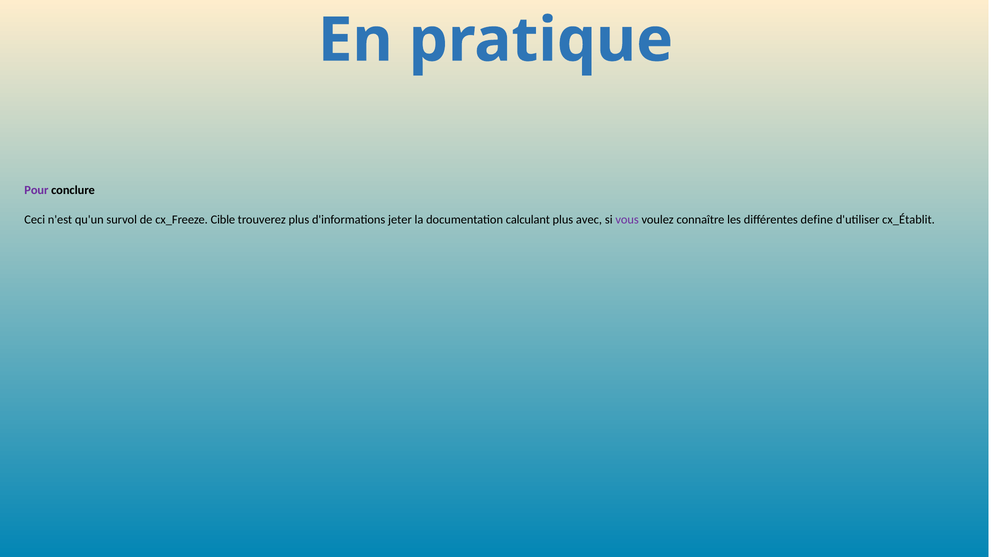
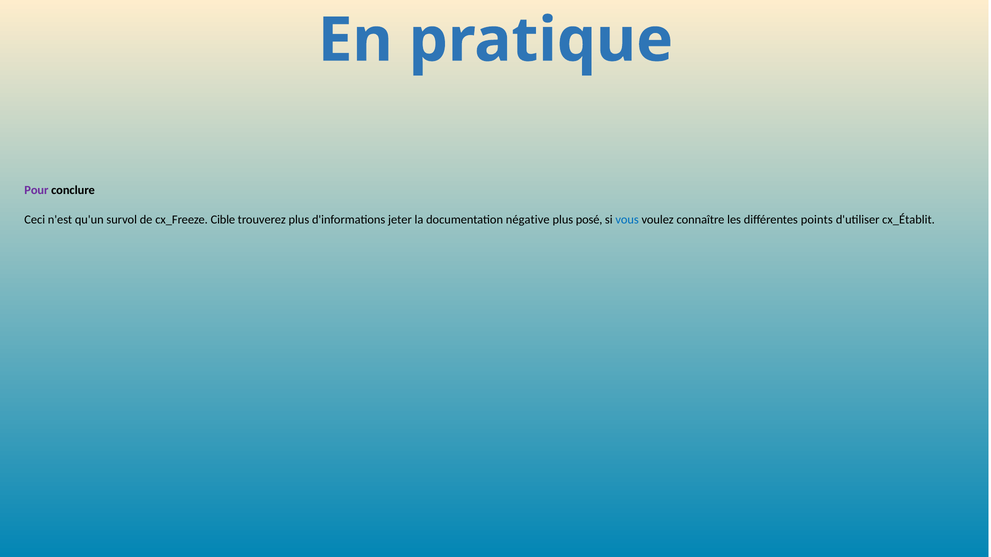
calculant: calculant -> négative (528, 220)
avec: avec -> posé (589, 220)
vous colour: purple -> blue (627, 220)
define: define -> points (817, 220)
